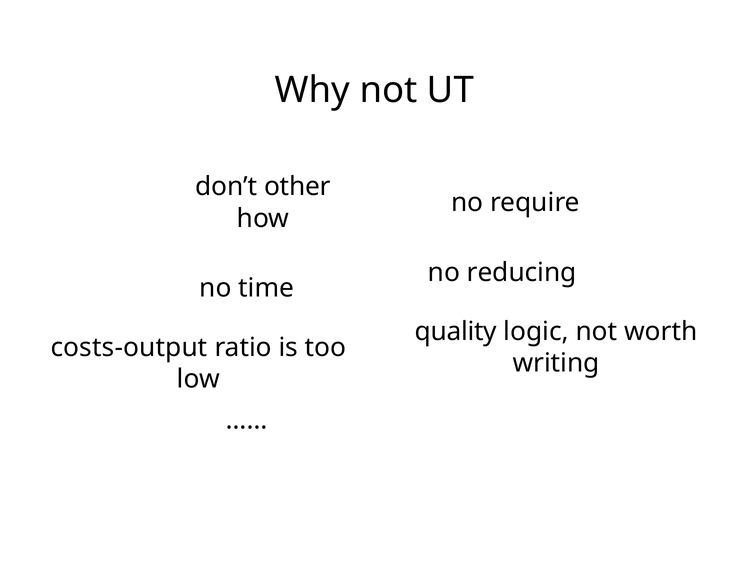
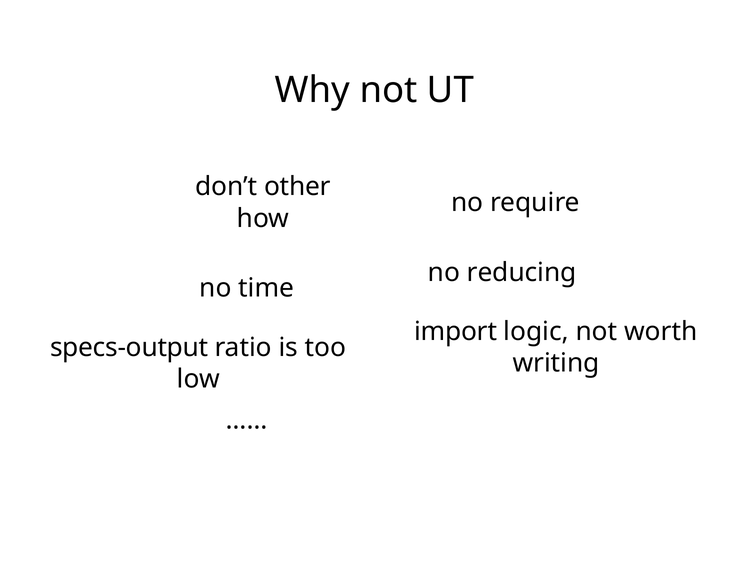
quality: quality -> import (456, 331)
costs-output: costs-output -> specs-output (129, 347)
